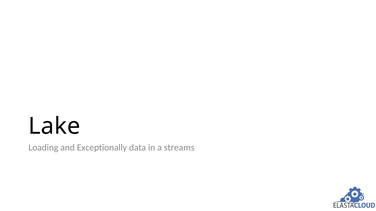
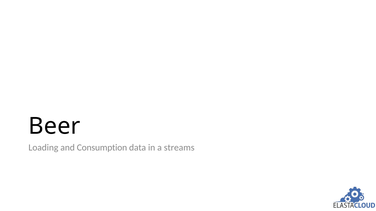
Lake: Lake -> Beer (54, 126)
Exceptionally: Exceptionally -> Consumption (102, 148)
